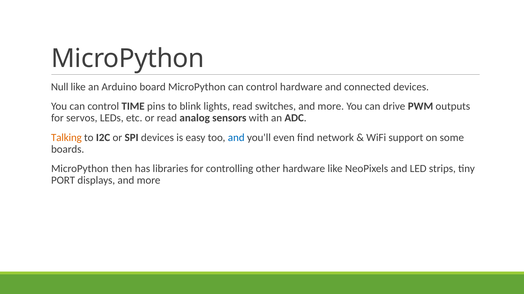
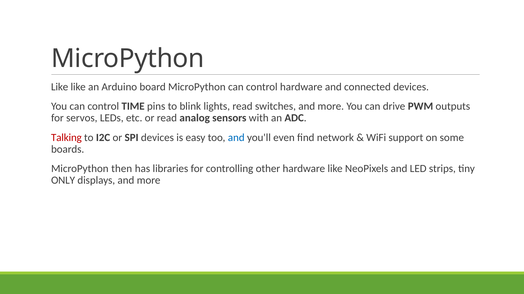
Null: Null -> Like (60, 87)
Talking colour: orange -> red (66, 138)
PORT: PORT -> ONLY (63, 181)
